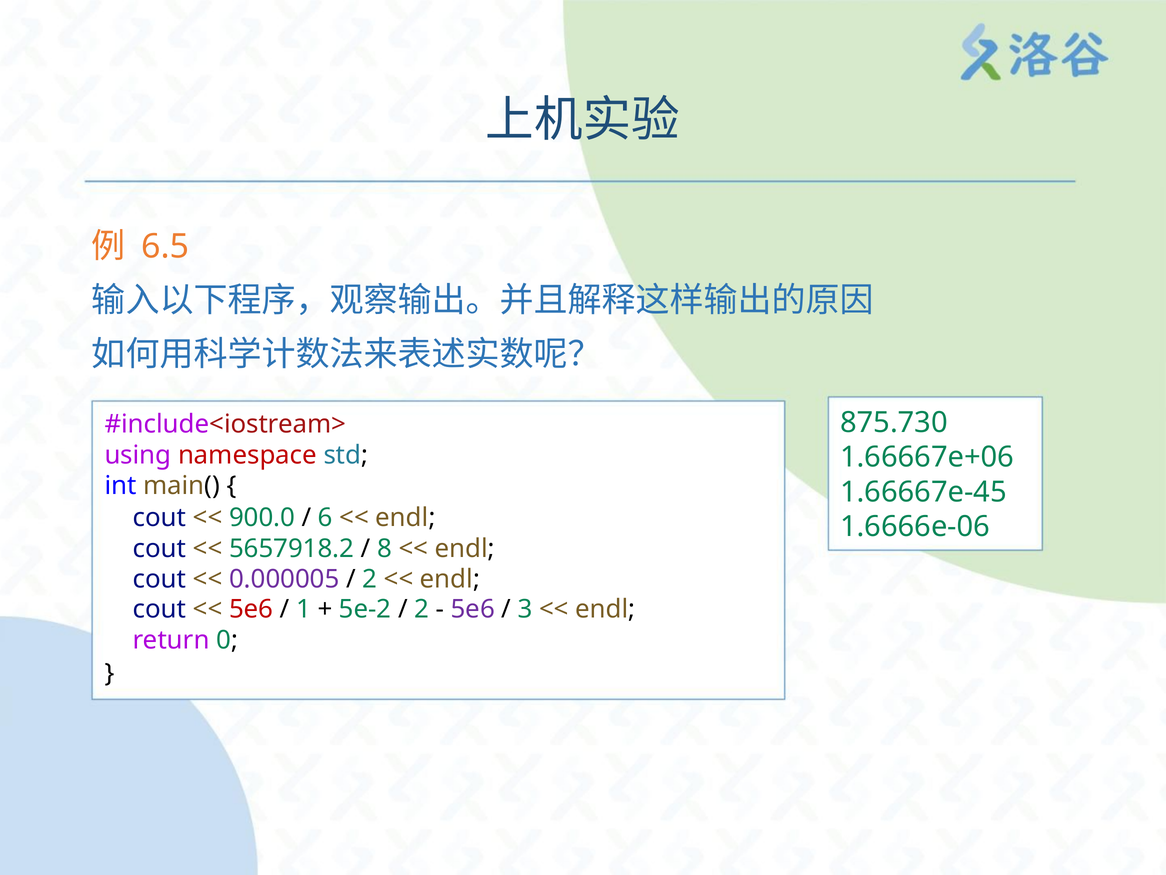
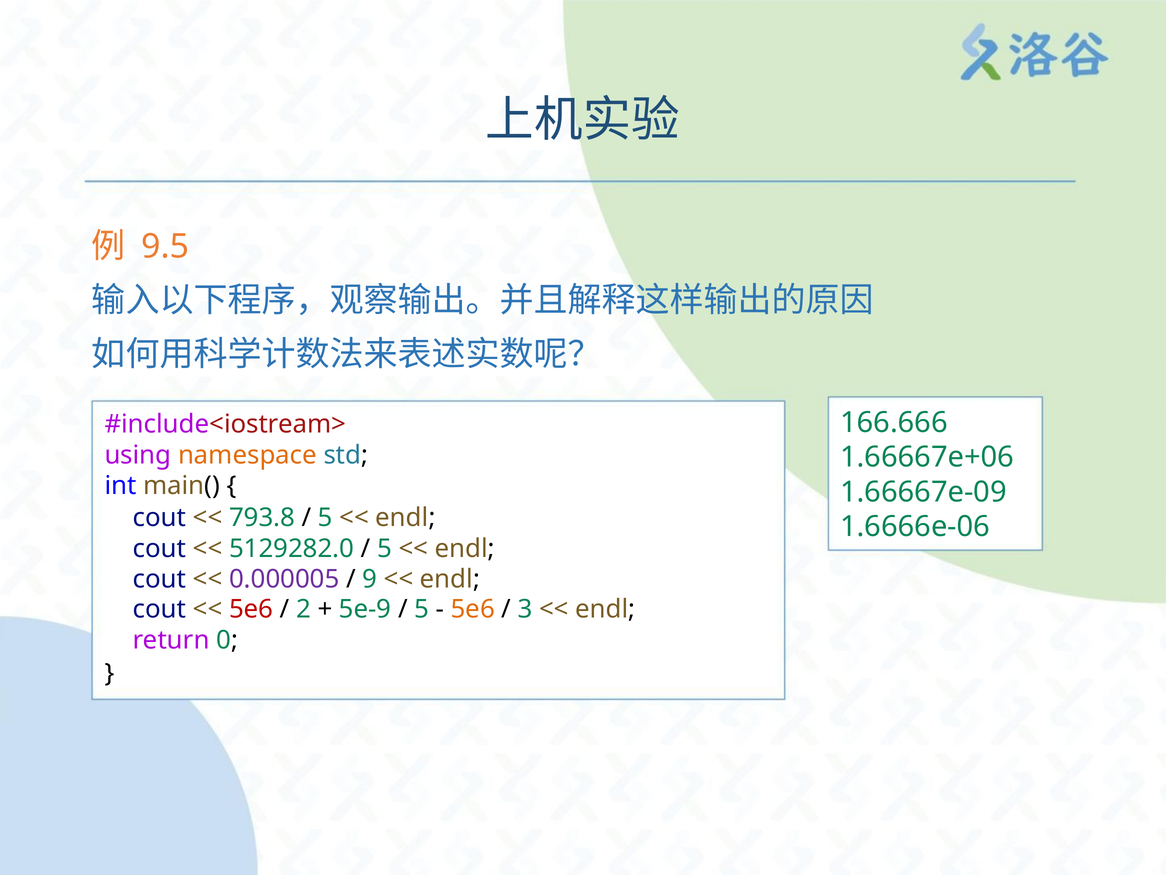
6.5: 6.5 -> 9.5 (165, 246)
875.730: 875.730 -> 166.666 (894, 422)
namespace colour: red -> orange (247, 455)
1.66667e-45: 1.66667e-45 -> 1.66667e-09 (923, 492)
900.0: 900.0 -> 793.8 (262, 517)
6: 6 -> 5 (325, 517)
5657918.2: 5657918.2 -> 5129282.0 (292, 548)
8: 8 -> 5 (385, 548)
2: 2 -> 9 (370, 579)
1: 1 -> 2 (304, 609)
5e-2: 5e-2 -> 5e-9 (365, 609)
2: 2 -> 5 (422, 609)
5e6 colour: purple -> orange (473, 609)
